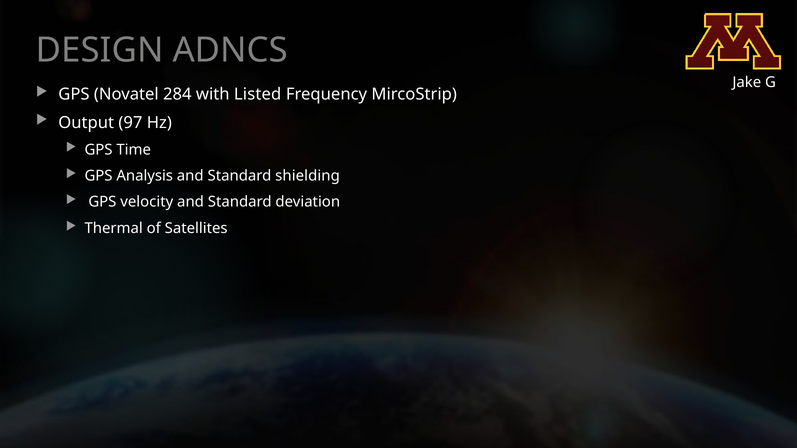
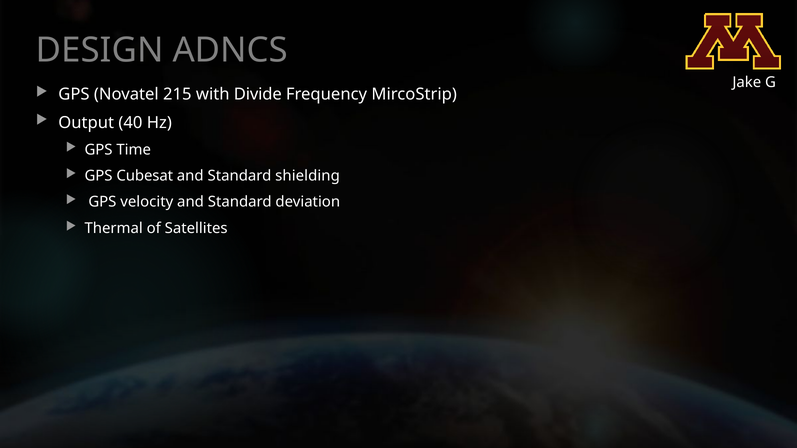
284: 284 -> 215 (177, 94)
Listed: Listed -> Divide (258, 94)
97: 97 -> 40 (130, 123)
Analysis: Analysis -> Cubesat (145, 176)
